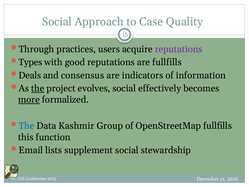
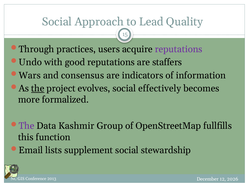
Case: Case -> Lead (151, 22)
Types: Types -> Undo (30, 62)
are fullfills: fullfills -> staffers (167, 62)
Deals: Deals -> Wars (30, 75)
more underline: present -> none (29, 100)
The colour: blue -> purple (26, 126)
